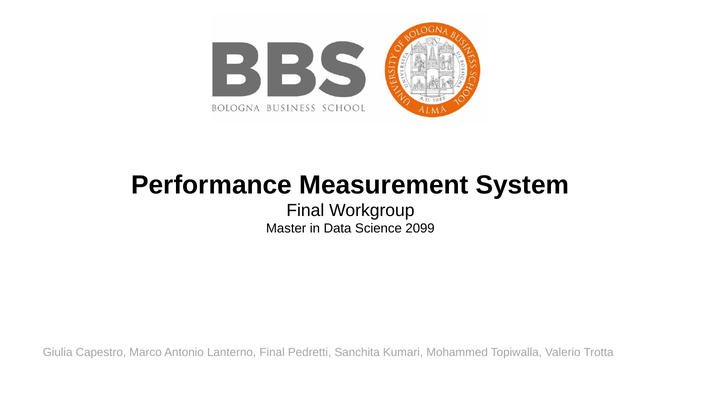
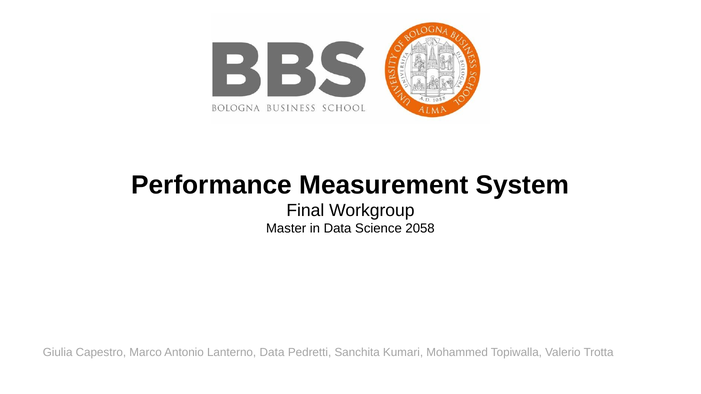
2099: 2099 -> 2058 (420, 229)
Lanterno Final: Final -> Data (272, 353)
